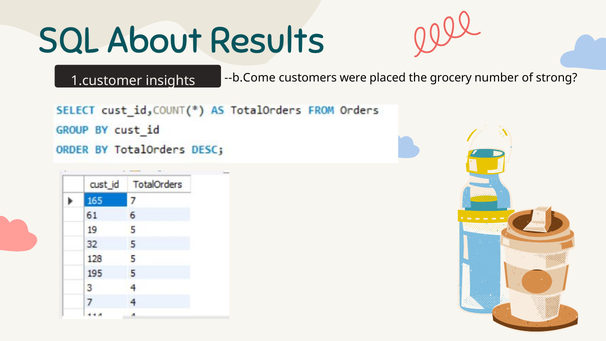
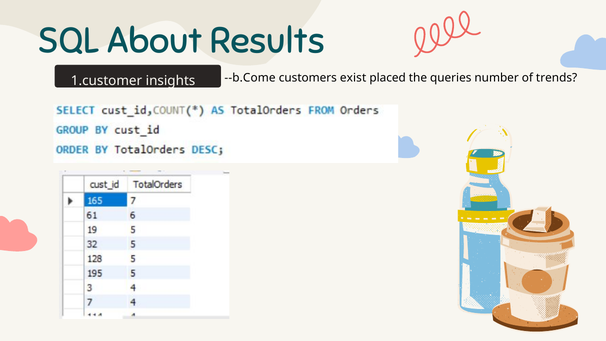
were: were -> exist (353, 78)
grocery: grocery -> queries (451, 78)
strong: strong -> trends (557, 78)
